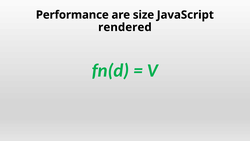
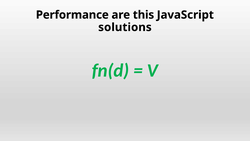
size: size -> this (143, 15)
rendered: rendered -> solutions (125, 27)
